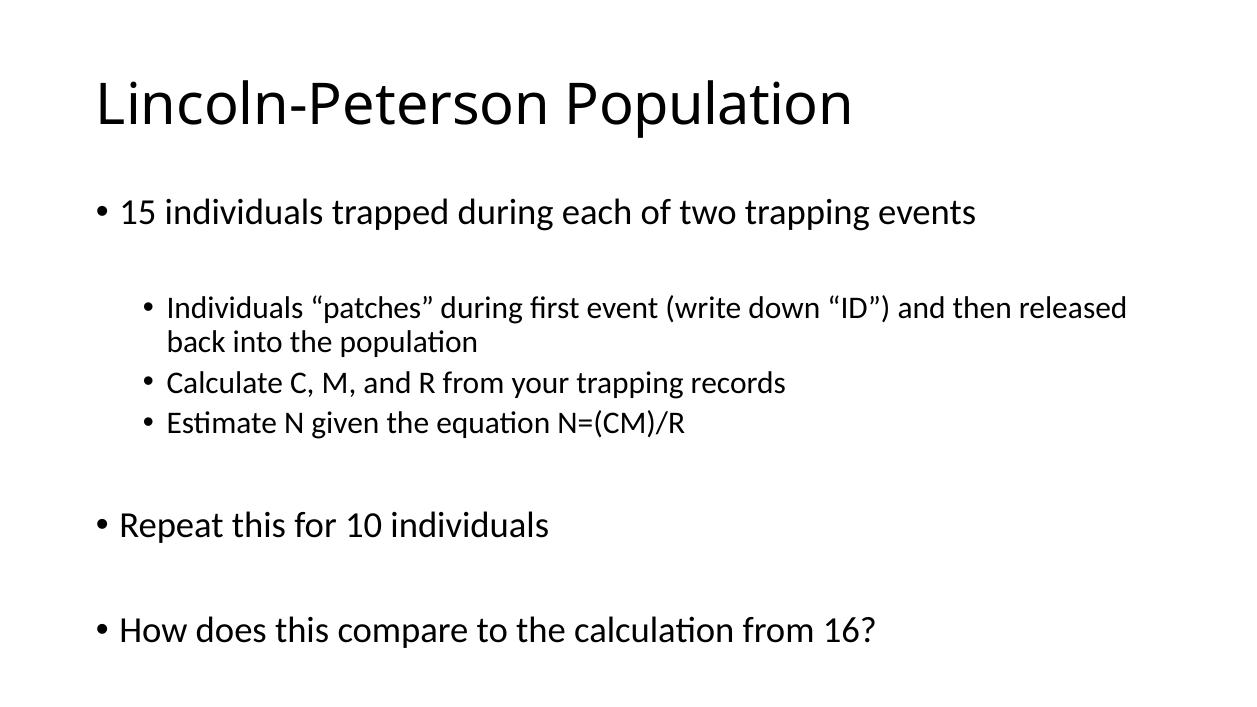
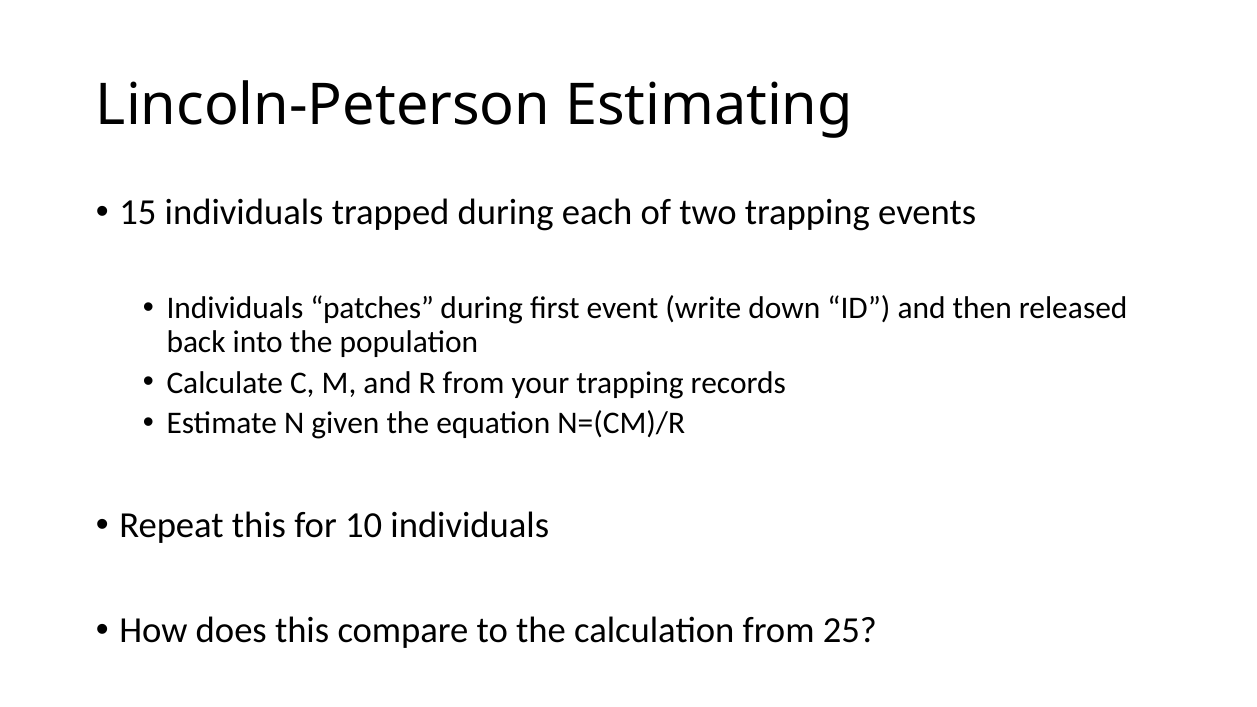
Lincoln-Peterson Population: Population -> Estimating (709, 106)
16: 16 -> 25 (850, 631)
